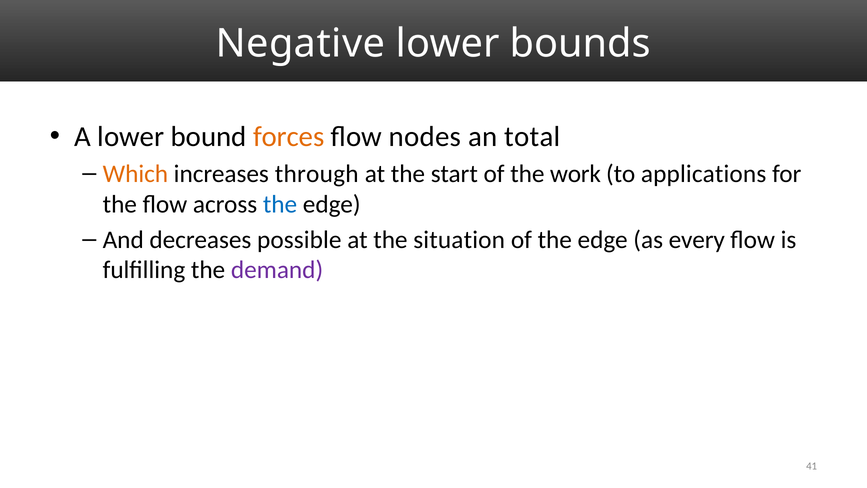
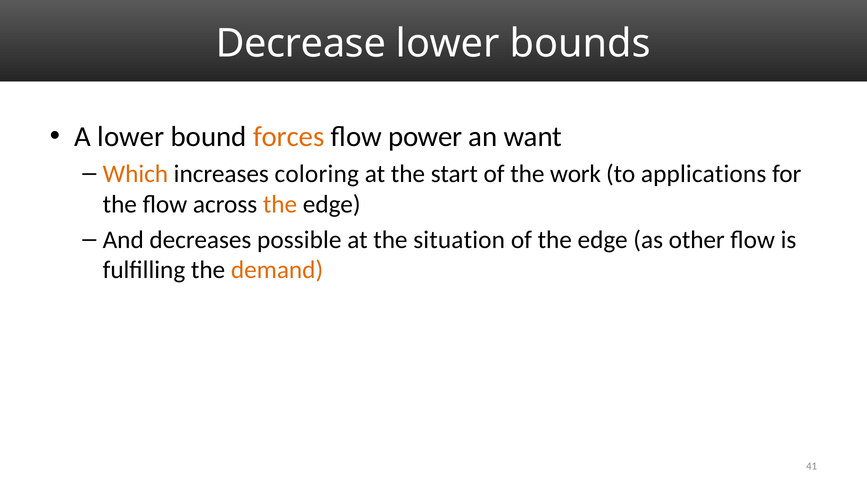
Negative: Negative -> Decrease (301, 43)
nodes: nodes -> power (425, 136)
total: total -> want (533, 136)
through: through -> coloring (317, 174)
the colour: blue -> orange (280, 204)
every: every -> other (697, 240)
demand colour: purple -> orange (277, 270)
